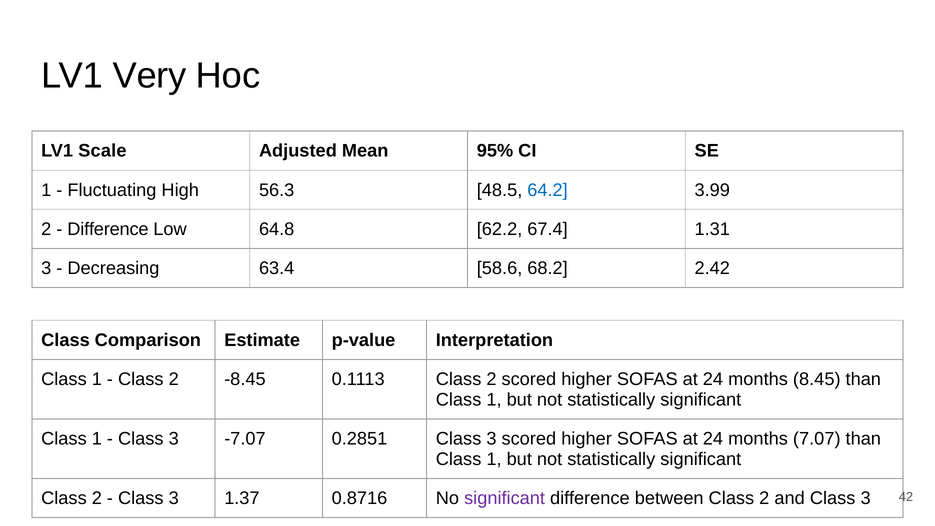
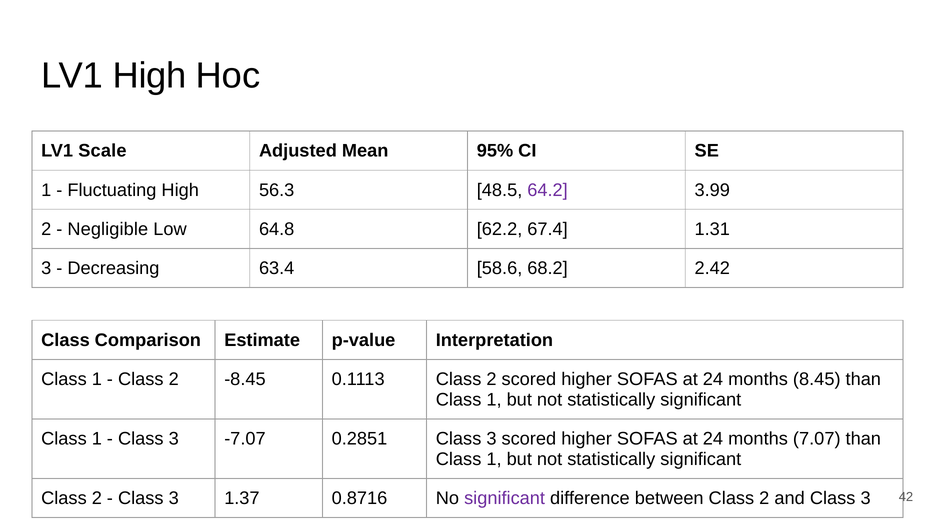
LV1 Very: Very -> High (150, 76)
64.2 colour: blue -> purple (548, 190)
Difference: Difference -> Negligible (108, 229)
